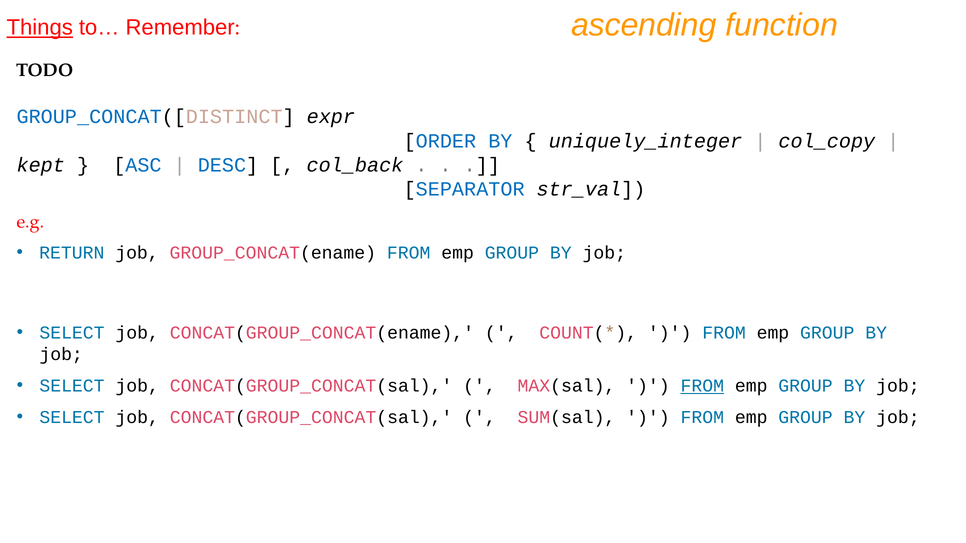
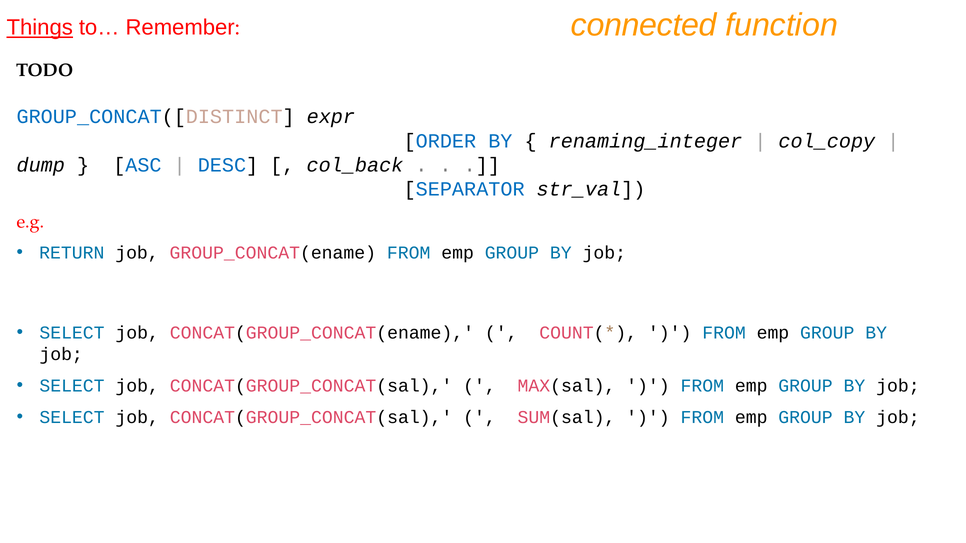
ascending: ascending -> connected (644, 25)
uniquely_integer: uniquely_integer -> renaming_integer (645, 141)
kept: kept -> dump (41, 165)
FROM underline: present -> none (702, 386)
